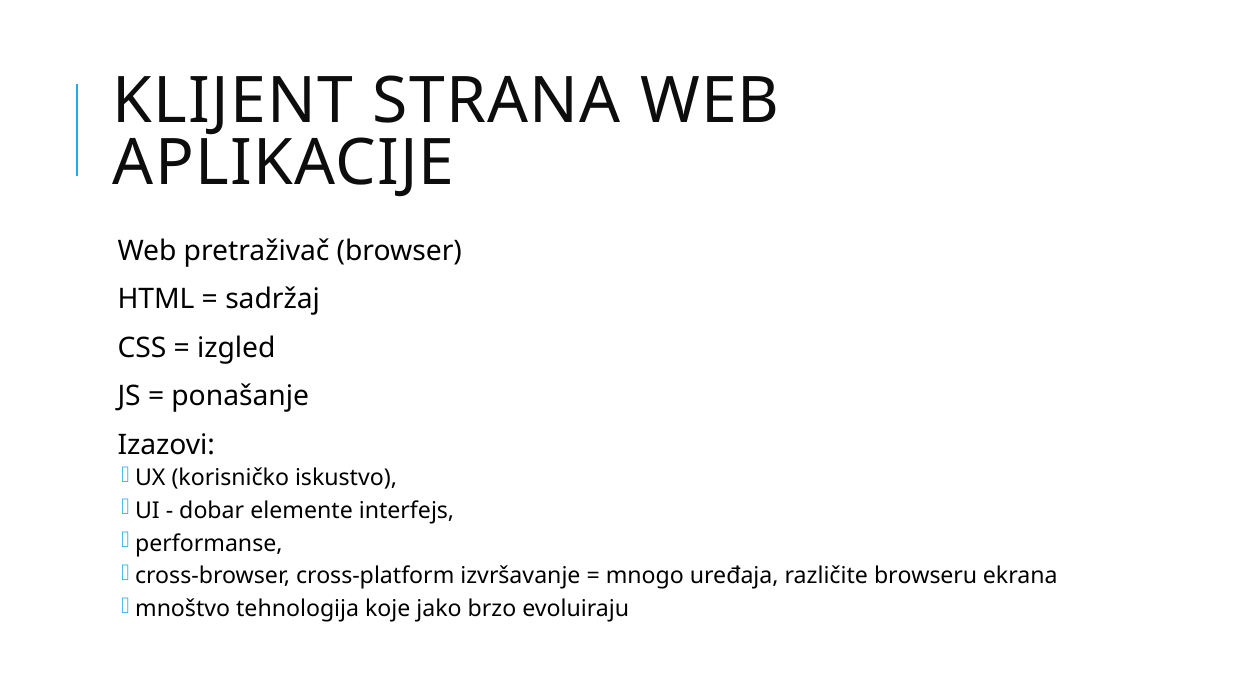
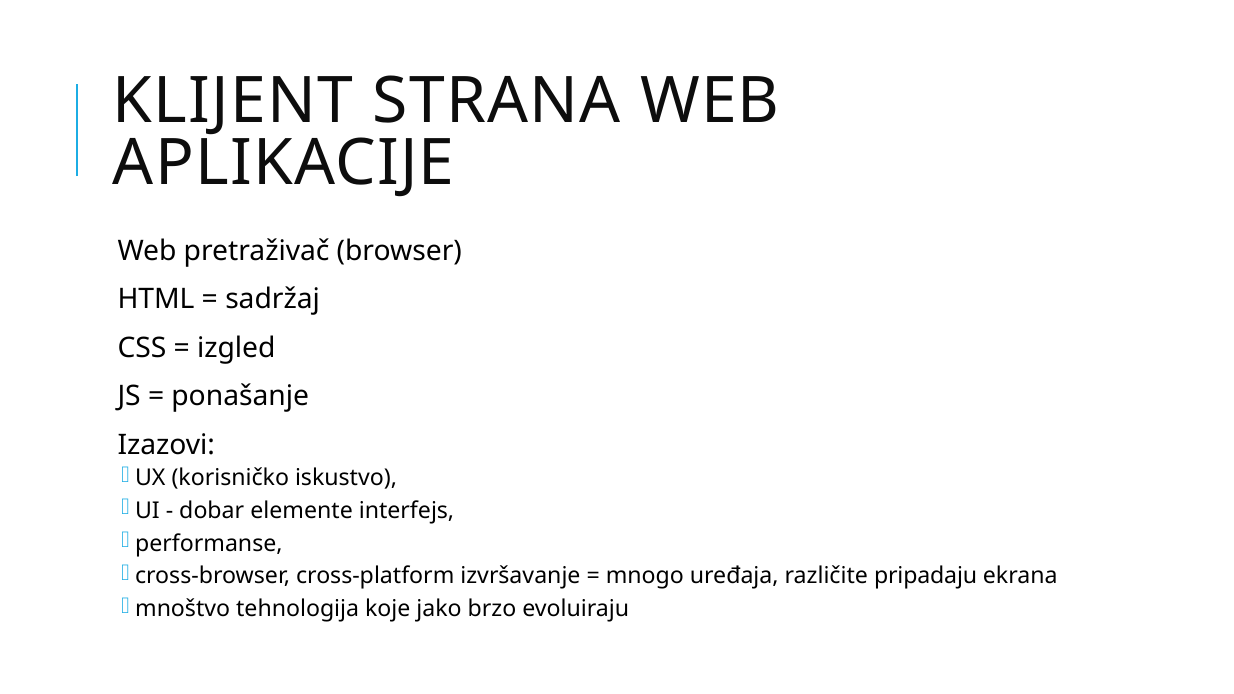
browseru: browseru -> pripadaju (926, 576)
